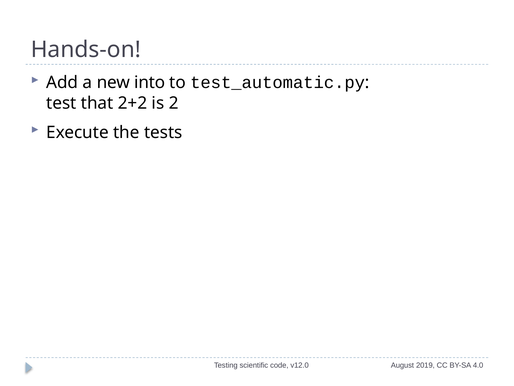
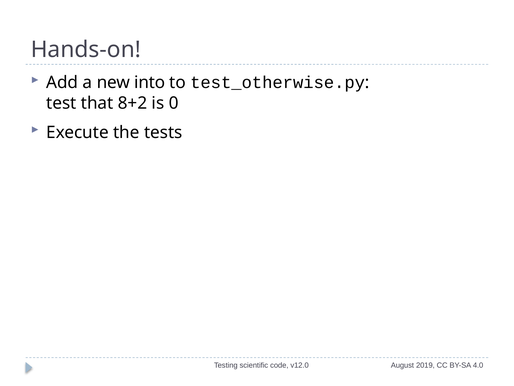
test_automatic.py: test_automatic.py -> test_otherwise.py (278, 83)
2+2: 2+2 -> 8+2 (133, 103)
2: 2 -> 0 (174, 103)
